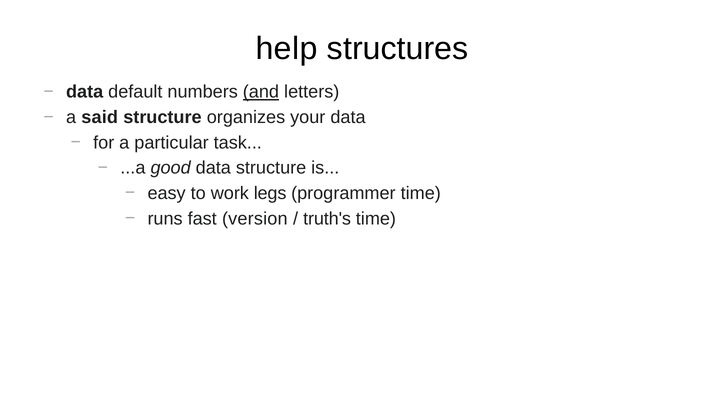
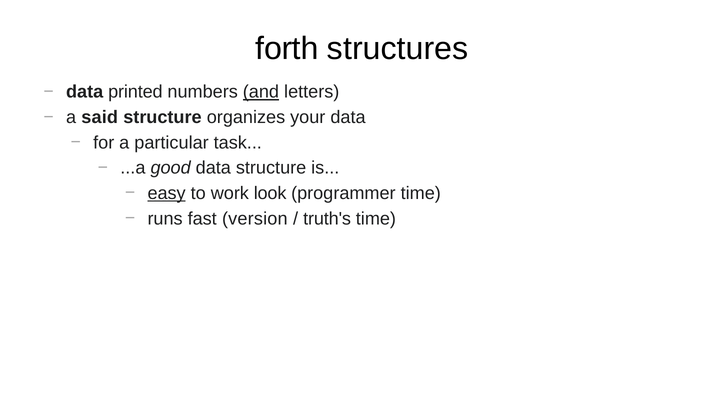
help: help -> forth (287, 49)
default: default -> printed (135, 92)
easy underline: none -> present (167, 193)
legs: legs -> look (270, 193)
